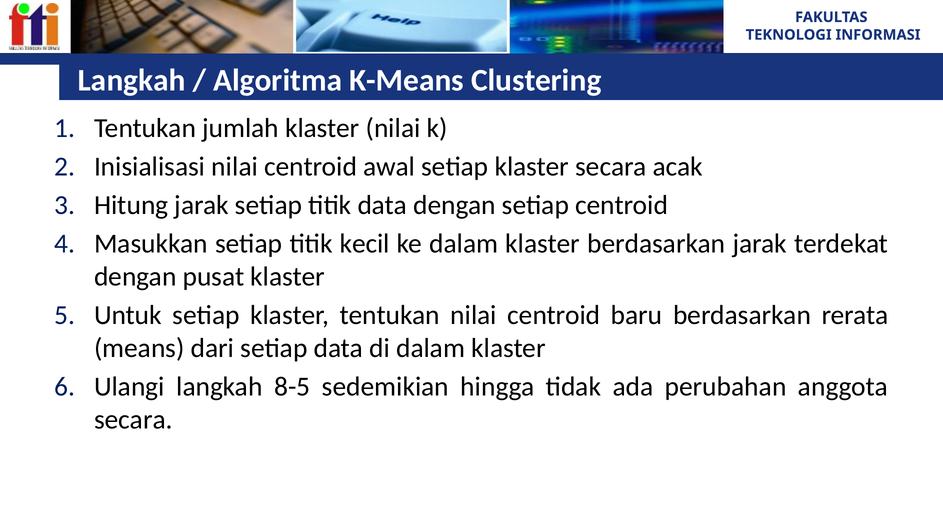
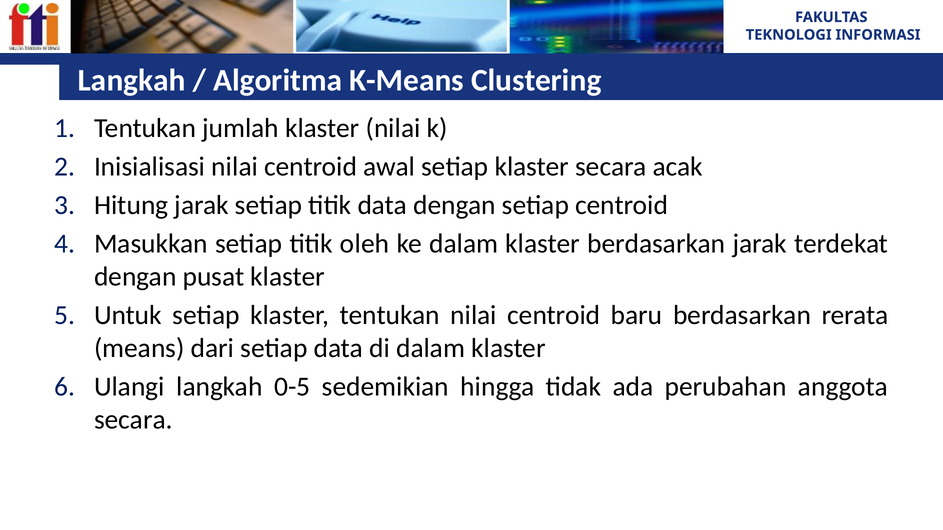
kecil: kecil -> oleh (365, 244)
8-5: 8-5 -> 0-5 (292, 387)
